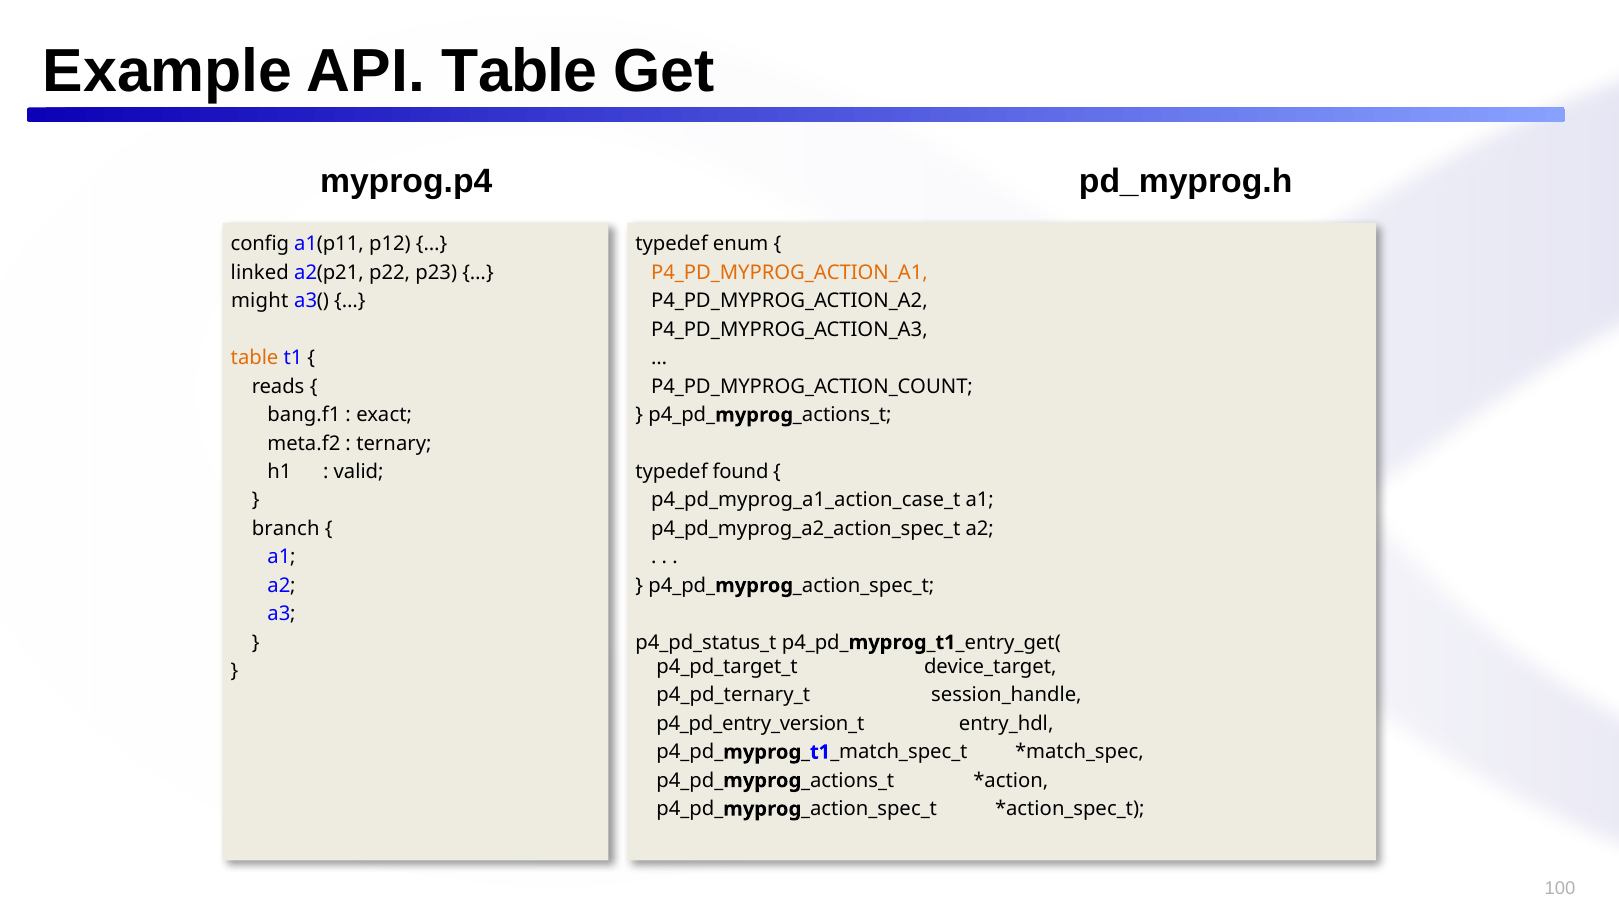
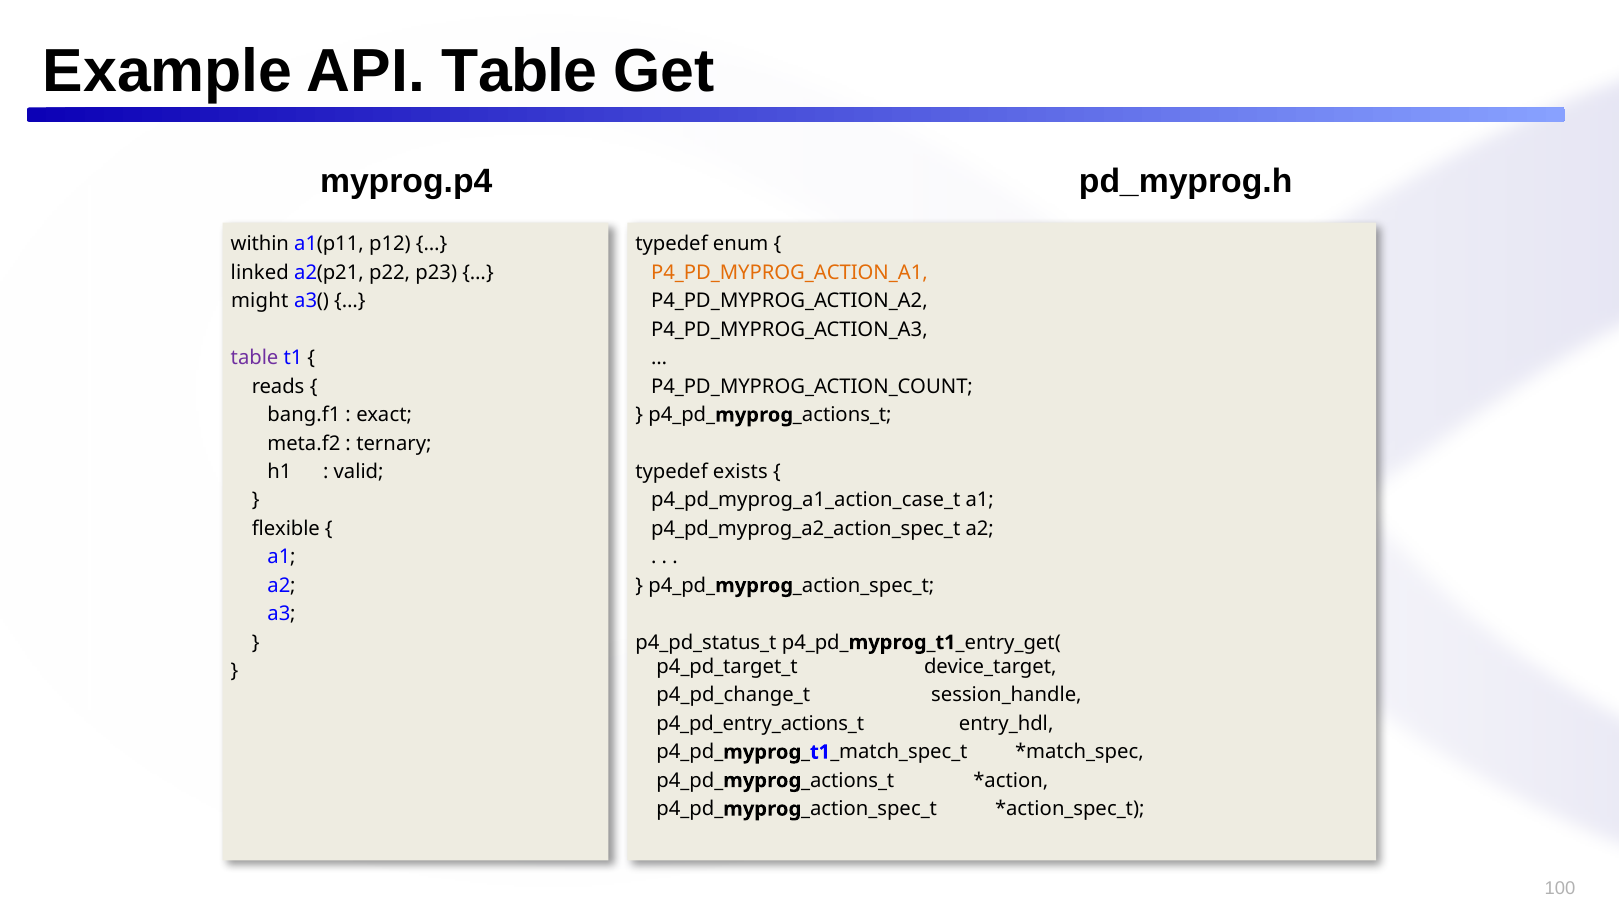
config: config -> within (260, 244)
table colour: orange -> purple (255, 358)
found: found -> exists (740, 472)
branch: branch -> flexible (286, 528)
p4_pd_ternary_t: p4_pd_ternary_t -> p4_pd_change_t (733, 695)
p4_pd_entry_version_t: p4_pd_entry_version_t -> p4_pd_entry_actions_t (760, 723)
